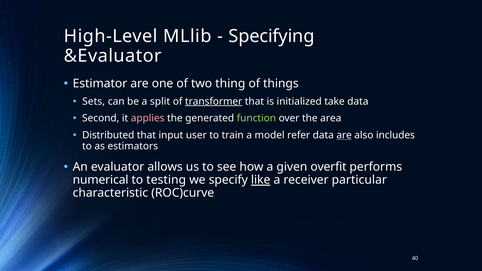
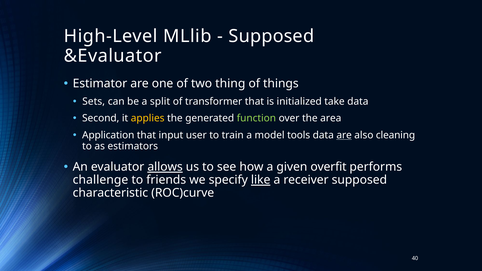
Specifying: Specifying -> Supposed (271, 36)
transformer underline: present -> none (214, 102)
applies colour: pink -> yellow (148, 118)
Distributed: Distributed -> Application (108, 135)
refer: refer -> tools (299, 135)
includes: includes -> cleaning (396, 135)
allows underline: none -> present (165, 167)
numerical: numerical -> challenge (100, 180)
testing: testing -> friends (166, 180)
receiver particular: particular -> supposed (359, 180)
